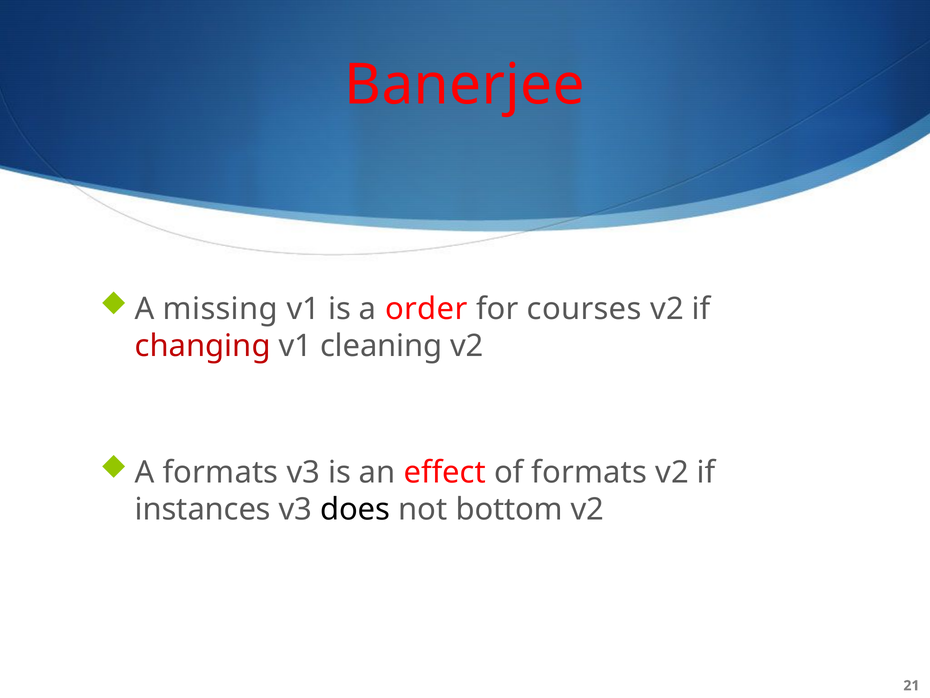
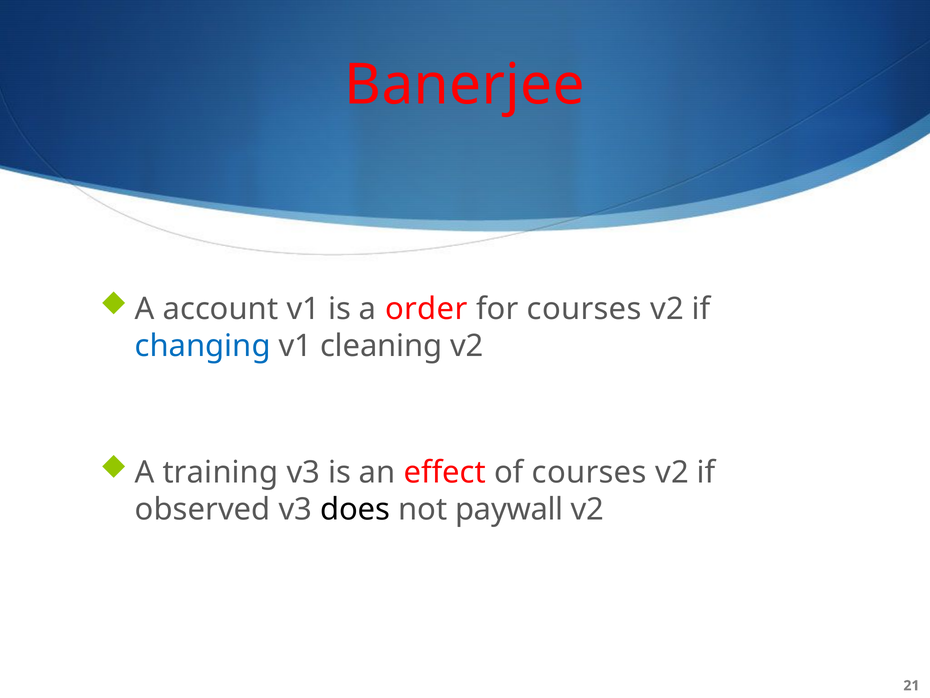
missing: missing -> account (221, 309)
changing colour: red -> blue (203, 346)
A formats: formats -> training (220, 472)
of formats: formats -> courses (589, 472)
instances: instances -> observed (203, 509)
bottom: bottom -> paywall (509, 509)
